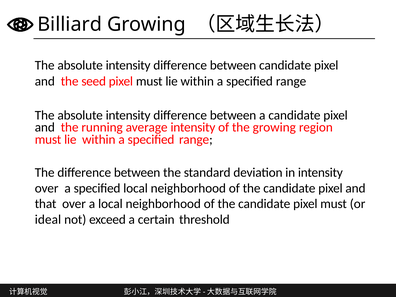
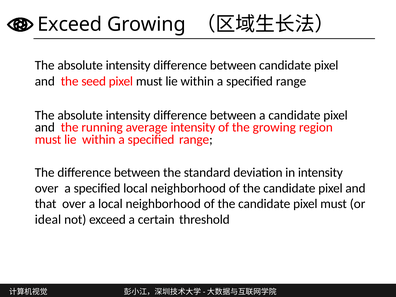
Billiard: Billiard -> Exceed (70, 24)
